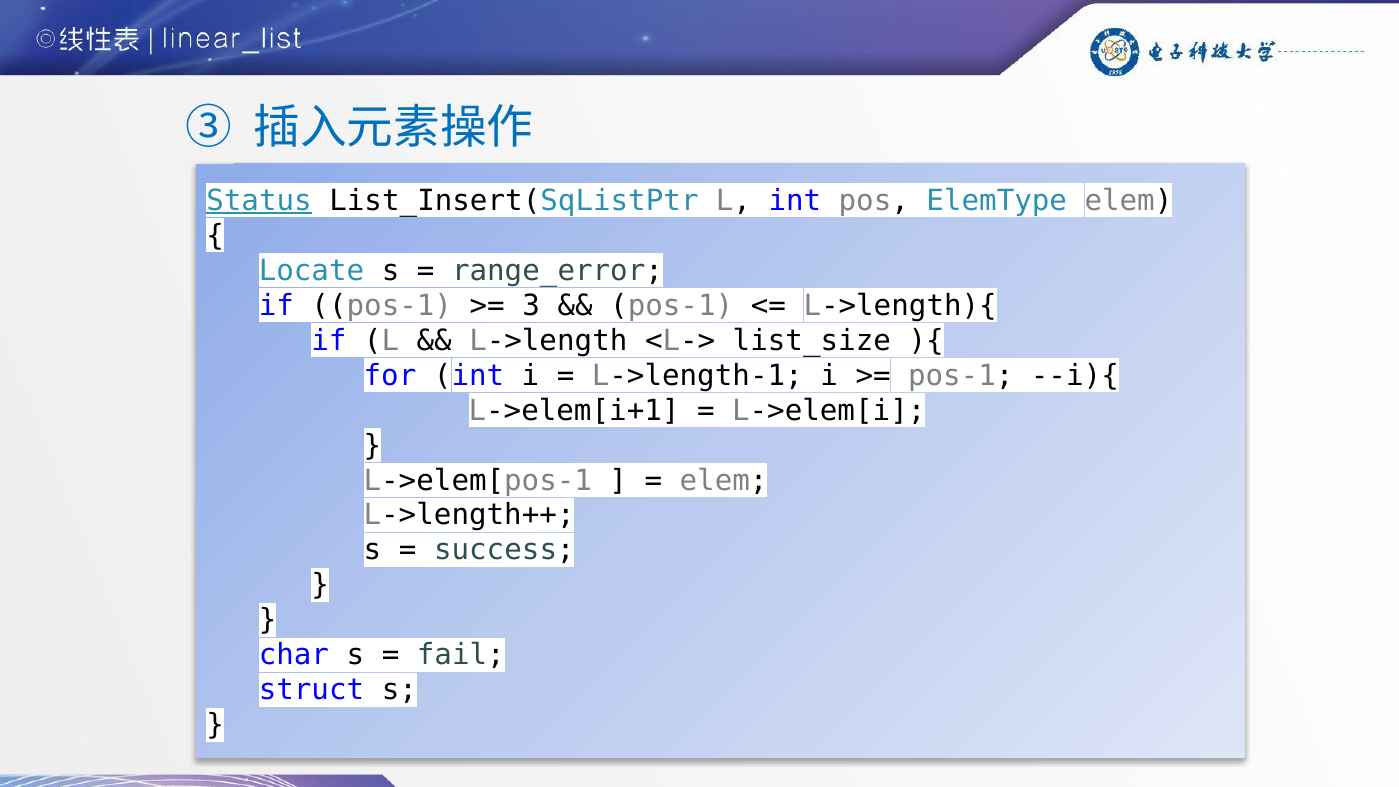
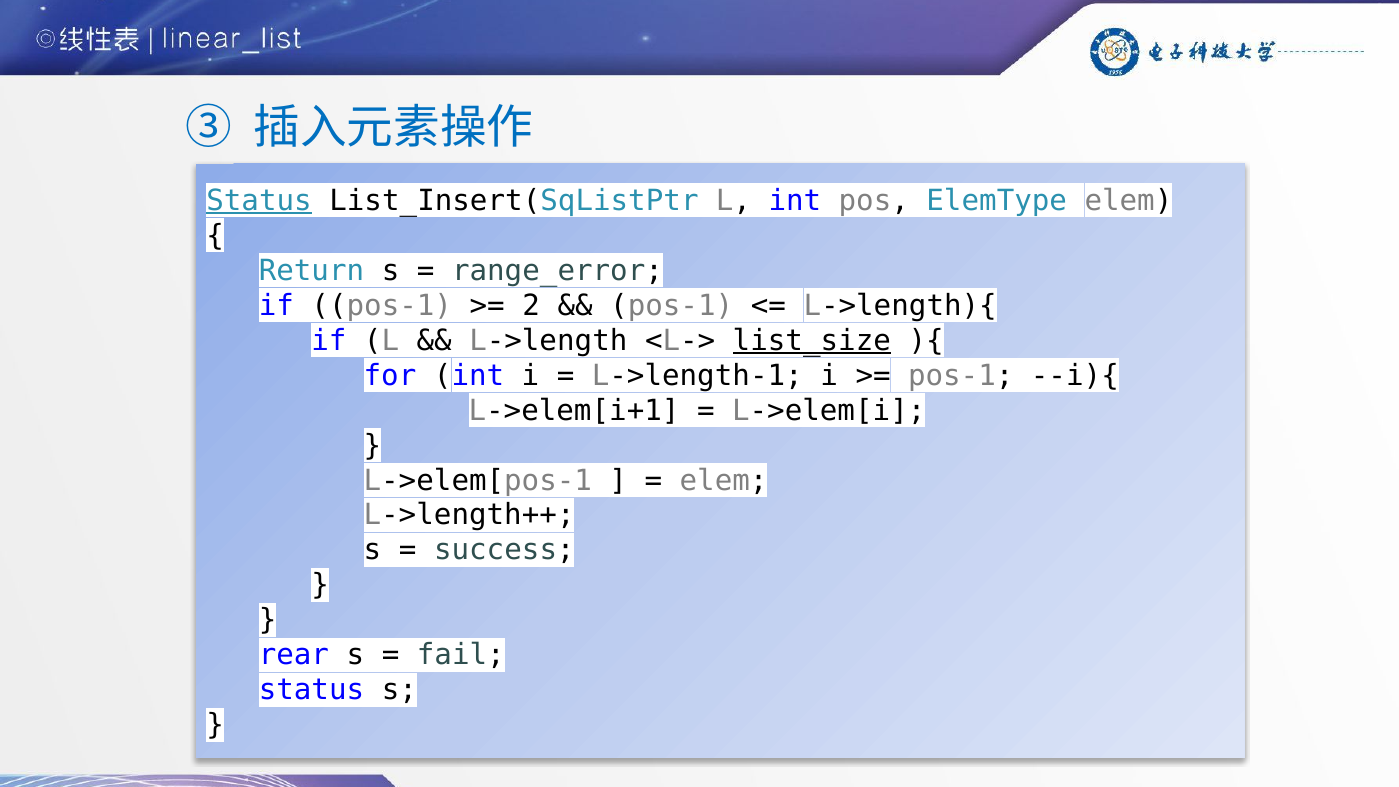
Locate: Locate -> Return (311, 270)
3: 3 -> 2 (531, 305)
list_size underline: none -> present (812, 340)
char: char -> rear (294, 655)
struct: struct -> status (311, 690)
